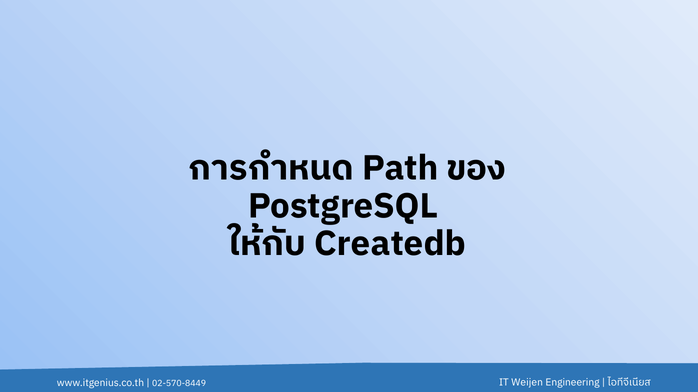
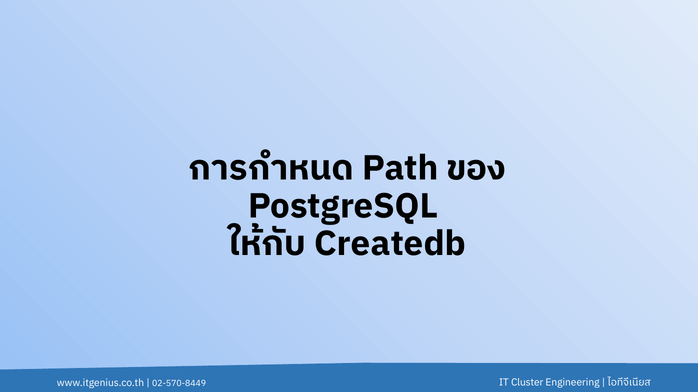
Weijen: Weijen -> Cluster (527, 383)
